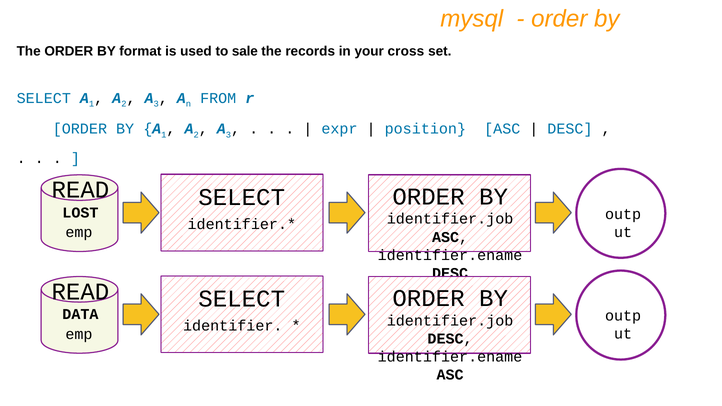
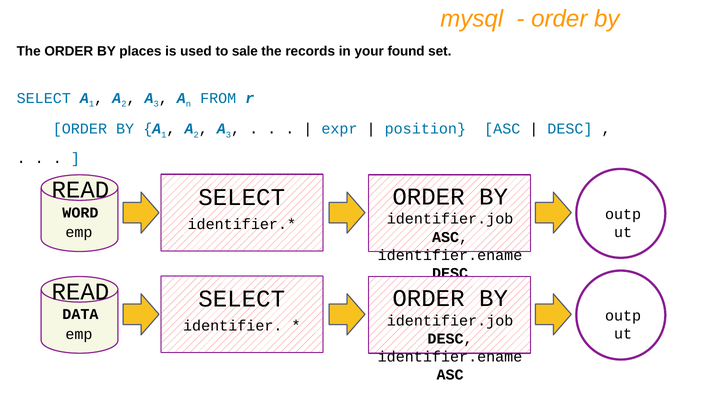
format: format -> places (140, 52)
cross: cross -> found (406, 52)
LOST: LOST -> WORD (80, 213)
